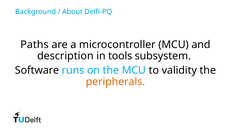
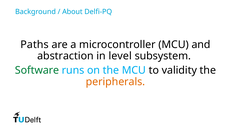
description: description -> abstraction (65, 56)
tools: tools -> level (120, 56)
Software colour: black -> green (37, 70)
